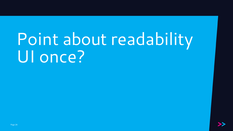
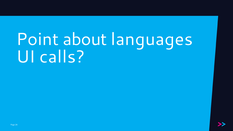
readability: readability -> languages (152, 39)
once: once -> calls (62, 57)
